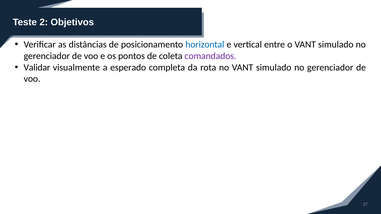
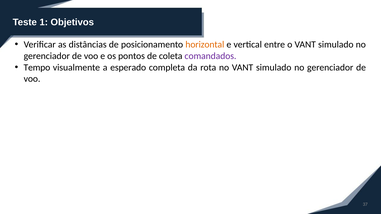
2: 2 -> 1 (44, 22)
horizontal colour: blue -> orange (205, 45)
Validar: Validar -> Tempo (37, 67)
